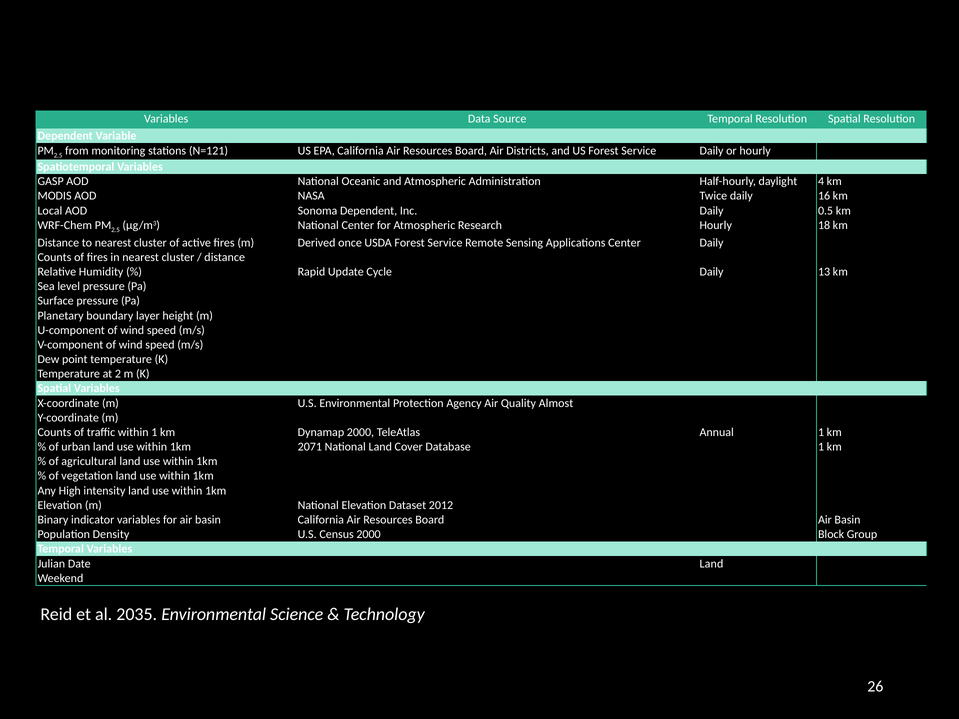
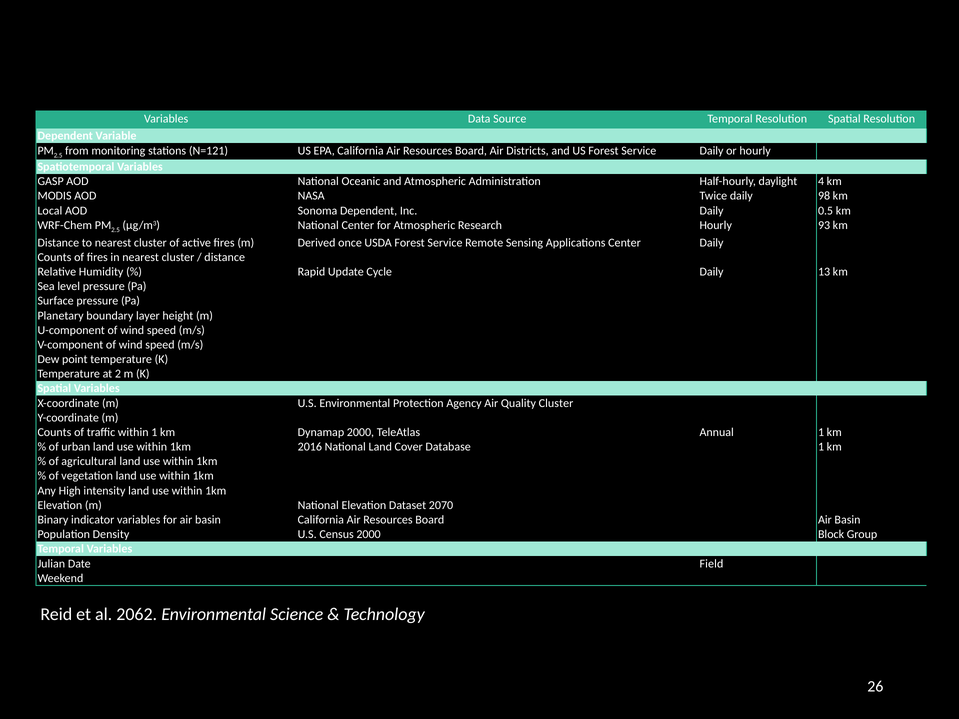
16: 16 -> 98 (824, 196)
18: 18 -> 93 (824, 225)
Quality Almost: Almost -> Cluster (556, 403)
2071: 2071 -> 2016 (310, 447)
2012: 2012 -> 2070 (441, 505)
Land: Land -> Field (711, 564)
2035: 2035 -> 2062 (137, 615)
